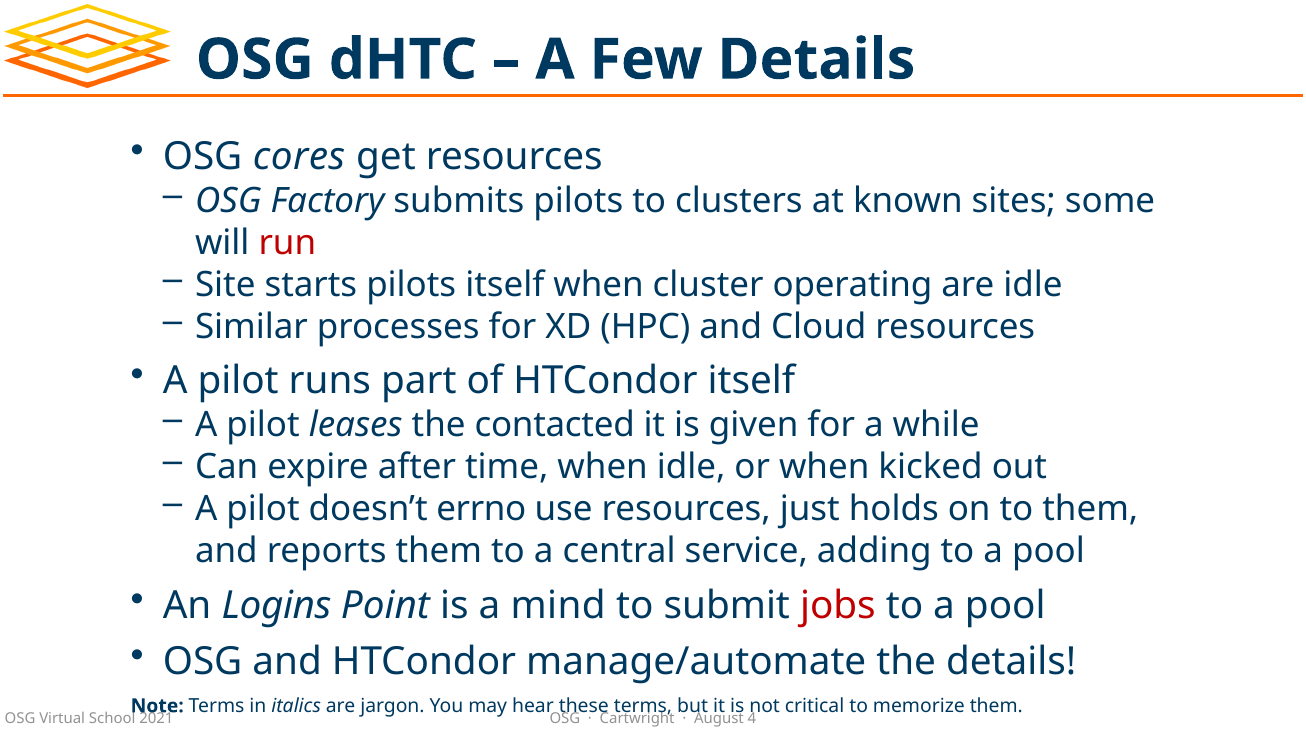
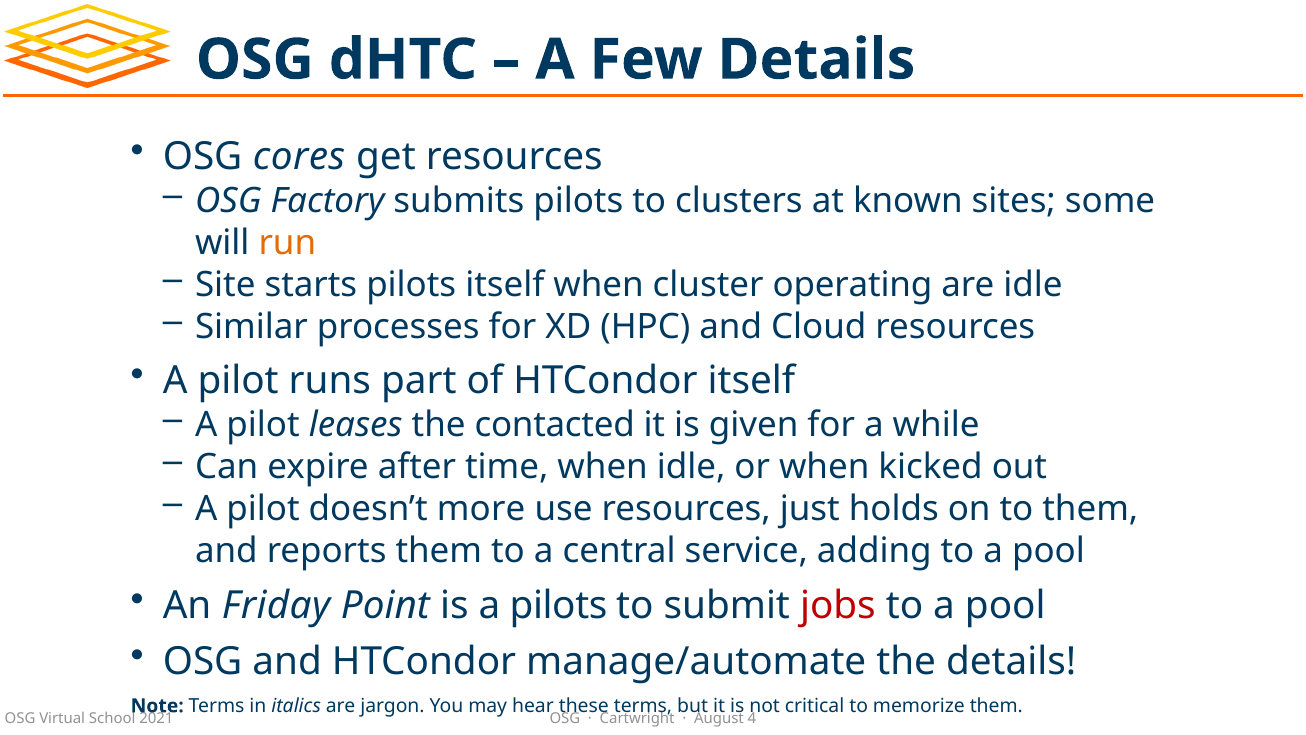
run colour: red -> orange (287, 242)
errno: errno -> more (481, 509)
Logins: Logins -> Friday (276, 605)
a mind: mind -> pilots (558, 605)
